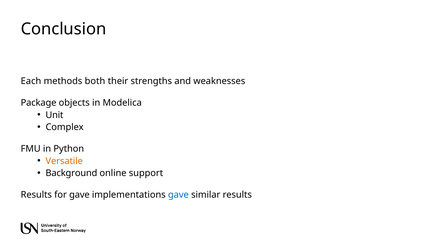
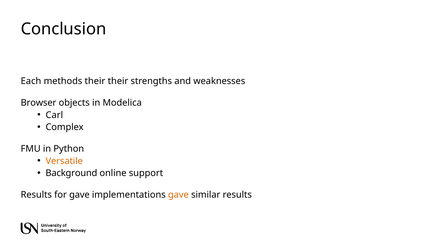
methods both: both -> their (95, 81)
Package: Package -> Browser (39, 103)
Unit: Unit -> Carl (54, 115)
gave colour: blue -> orange (178, 194)
